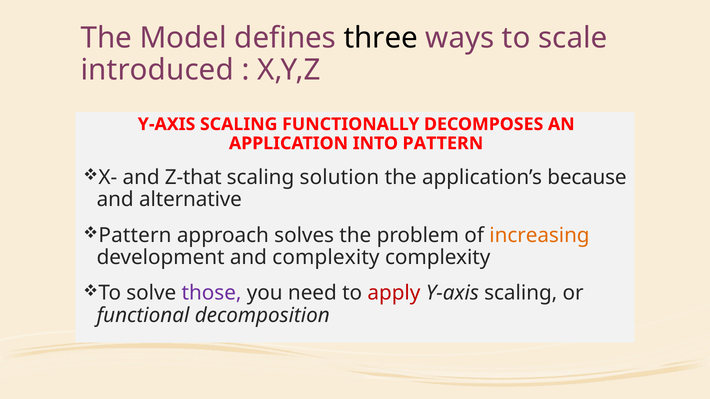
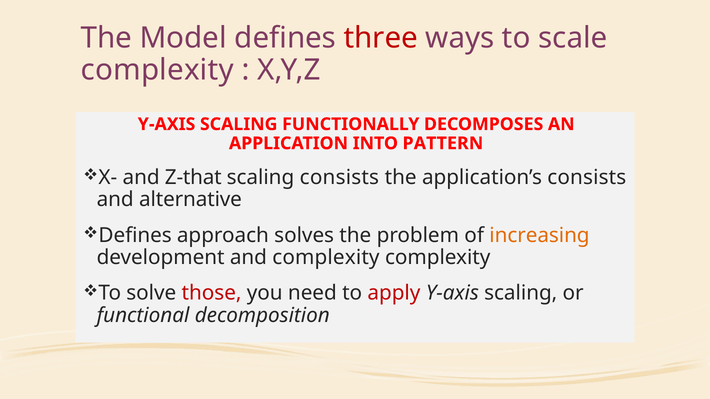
three colour: black -> red (381, 38)
introduced: introduced -> complexity (157, 70)
scaling solution: solution -> consists (339, 178)
application’s because: because -> consists (587, 178)
Pattern: Pattern -> Defines (135, 235)
those colour: purple -> red (212, 293)
